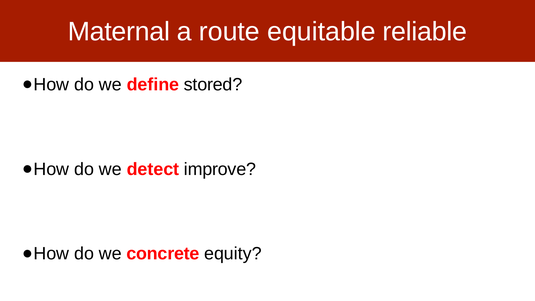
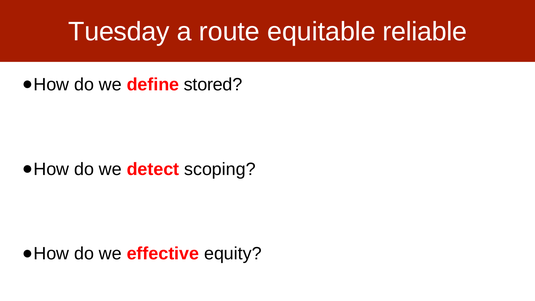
Maternal: Maternal -> Tuesday (119, 32)
improve: improve -> scoping (220, 169)
concrete: concrete -> effective (163, 254)
